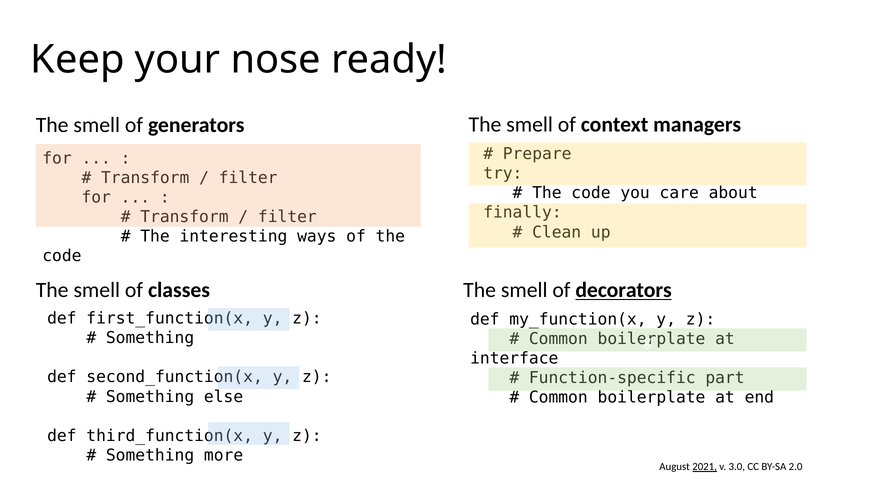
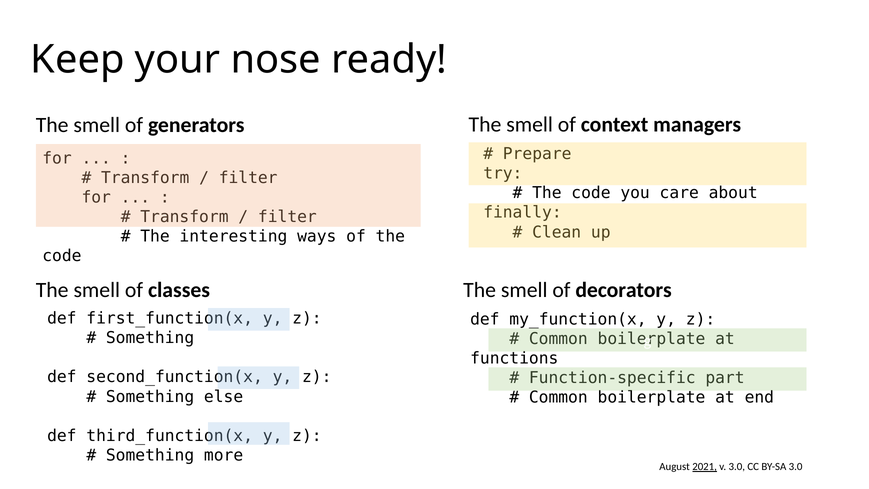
decorators underline: present -> none (624, 290)
interface: interface -> functions (514, 358)
BY-SA 2.0: 2.0 -> 3.0 (796, 467)
